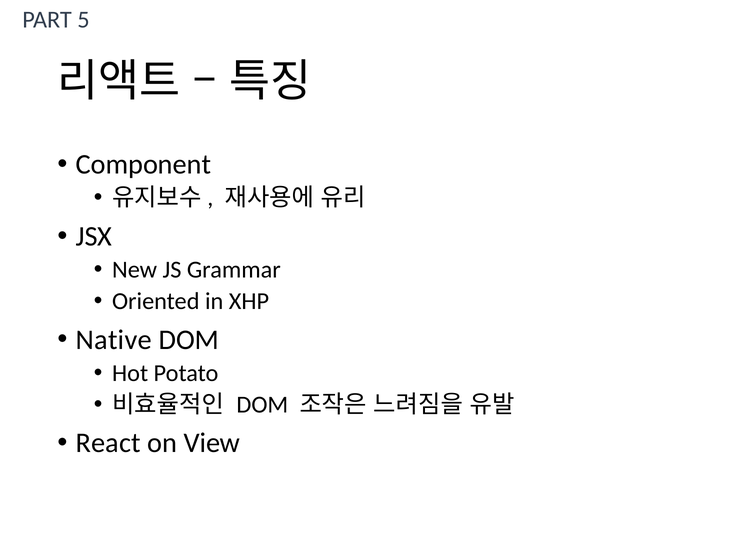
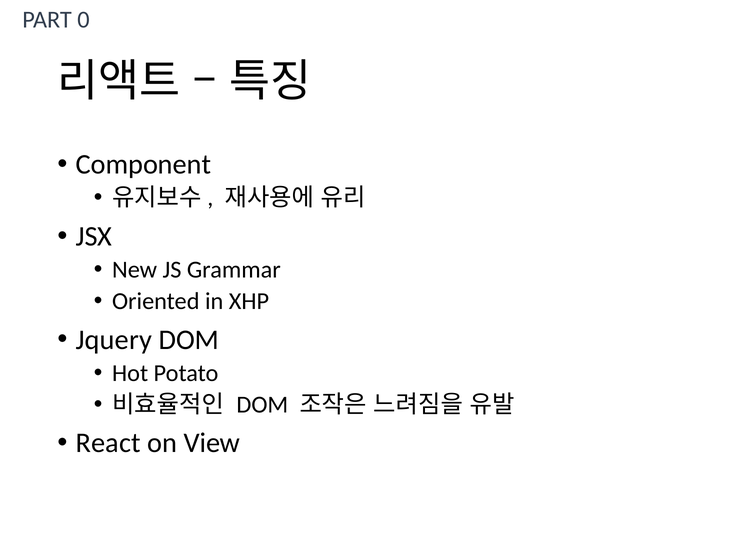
5: 5 -> 0 (84, 20)
Native: Native -> Jquery (114, 340)
